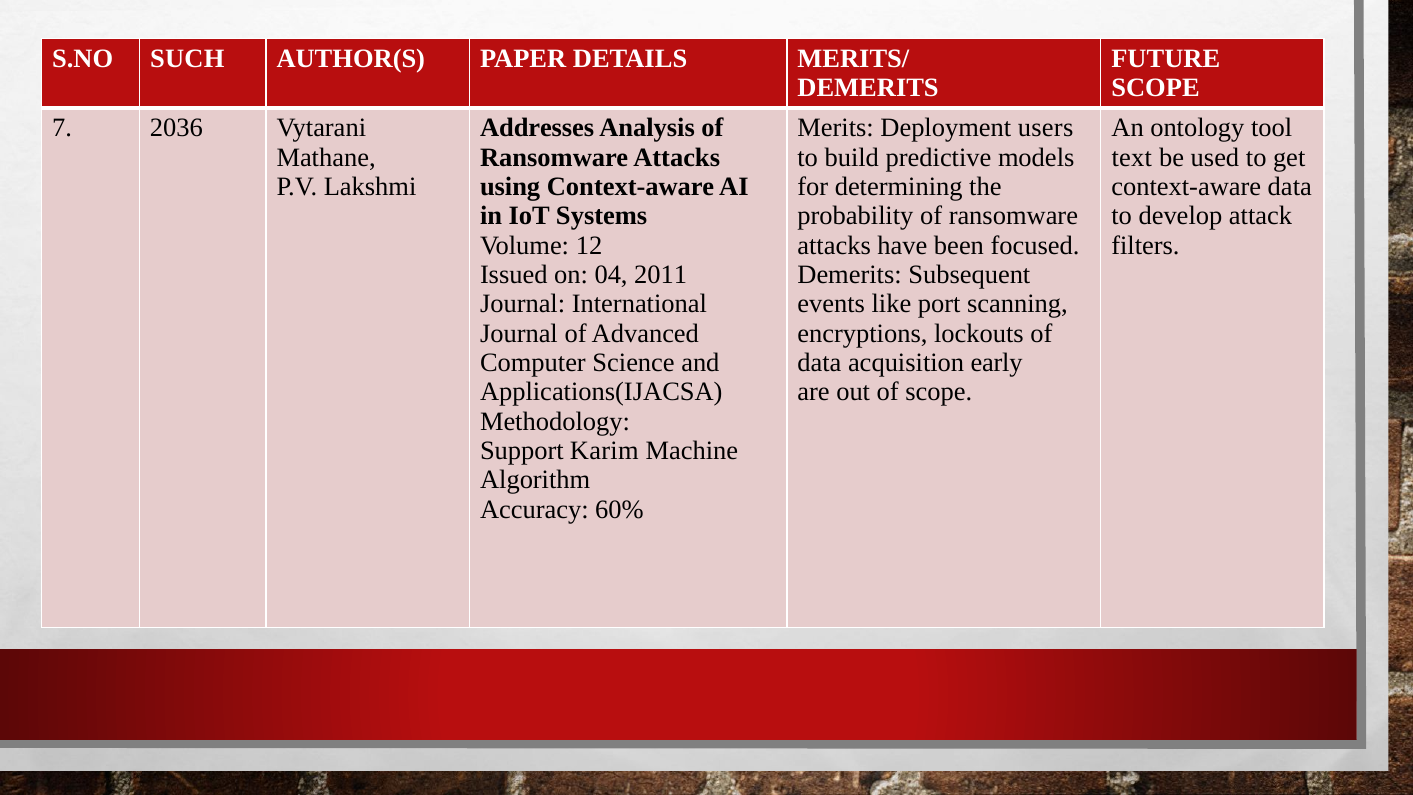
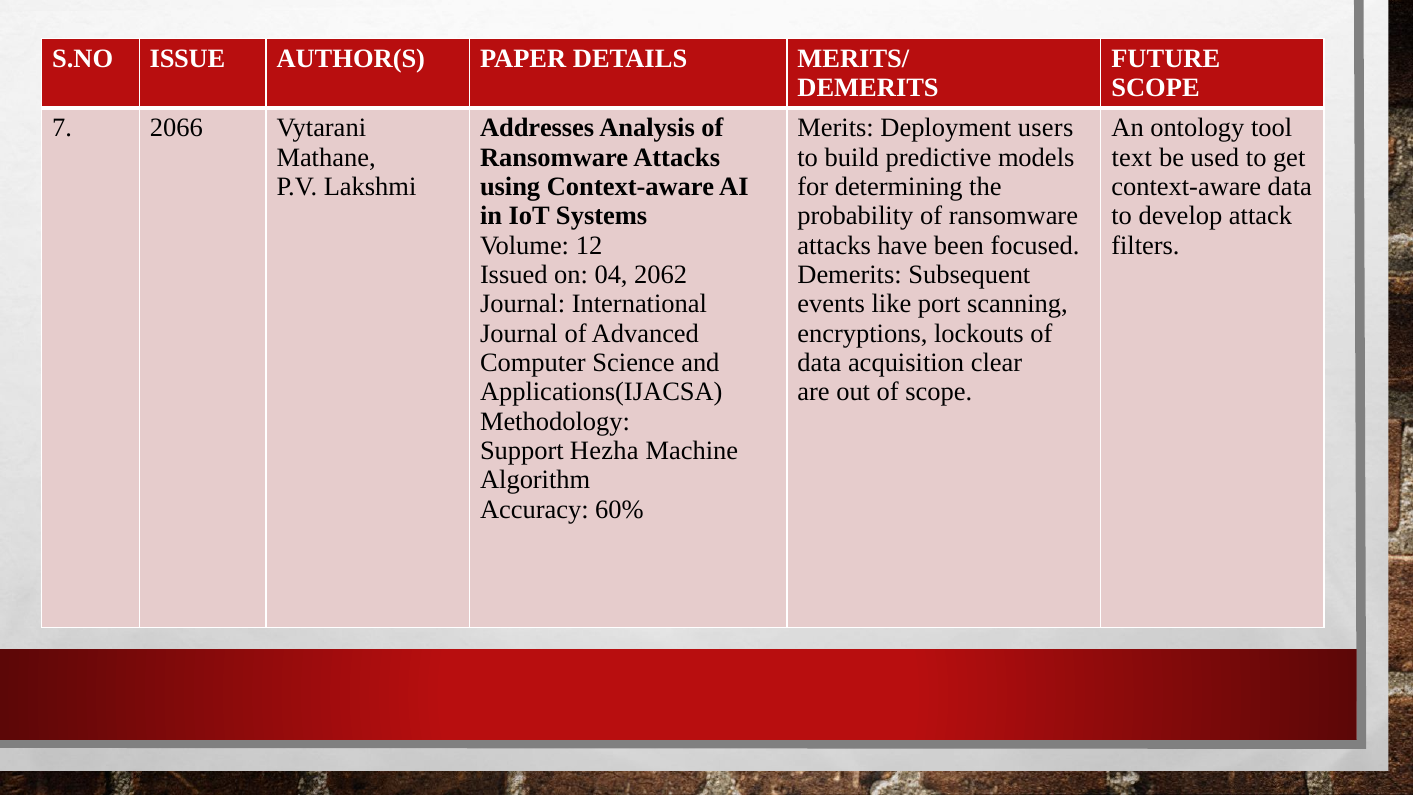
SUCH: SUCH -> ISSUE (187, 59)
2036: 2036 -> 2066 (176, 128)
2011: 2011 -> 2062 (661, 275)
early: early -> clear (996, 363)
Karim: Karim -> Hezha (604, 451)
